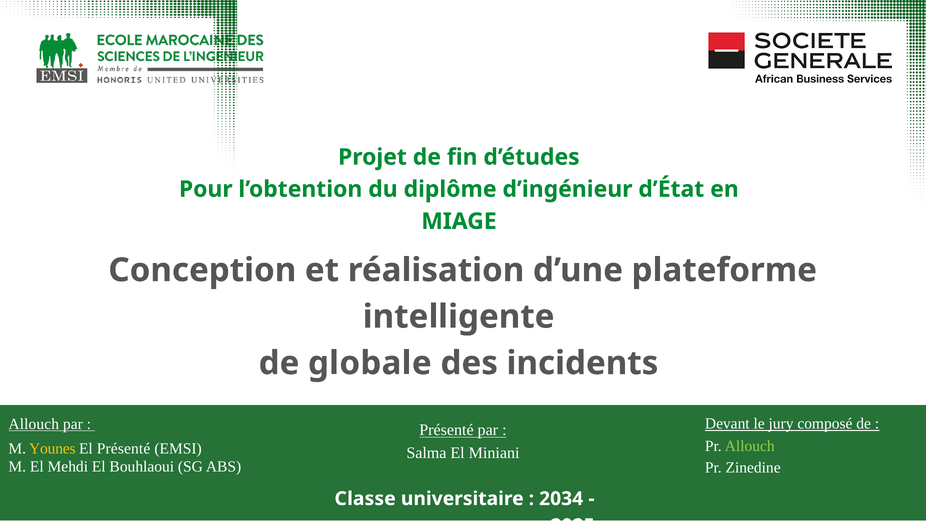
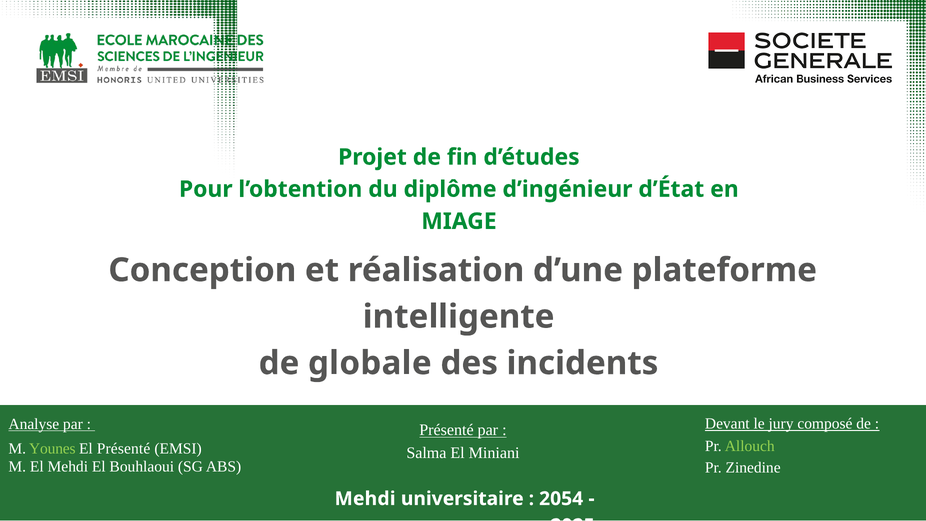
Allouch: Allouch -> Analyse (34, 424)
Younes colour: yellow -> light green (52, 449)
Classe: Classe -> Mehdi (365, 499)
2034: 2034 -> 2054 (561, 499)
